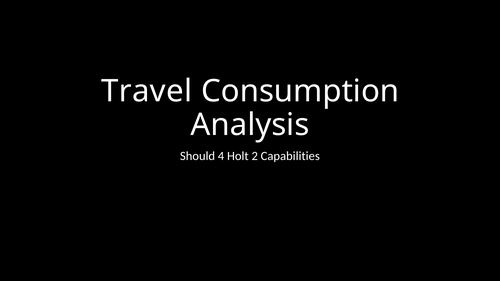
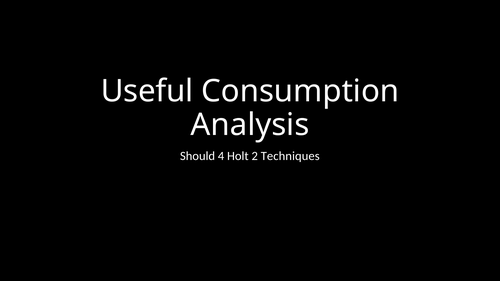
Travel: Travel -> Useful (147, 91)
Capabilities: Capabilities -> Techniques (290, 156)
